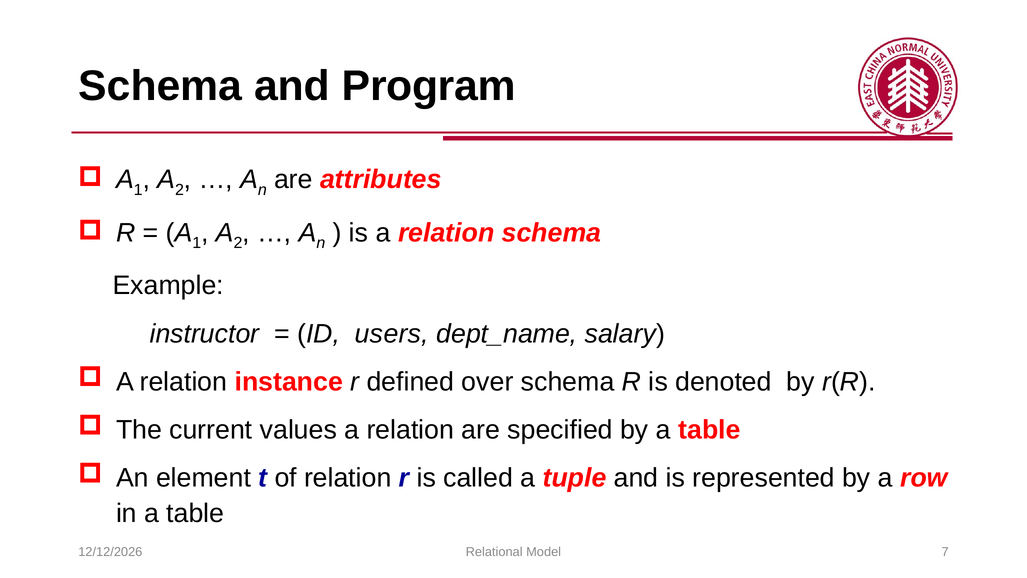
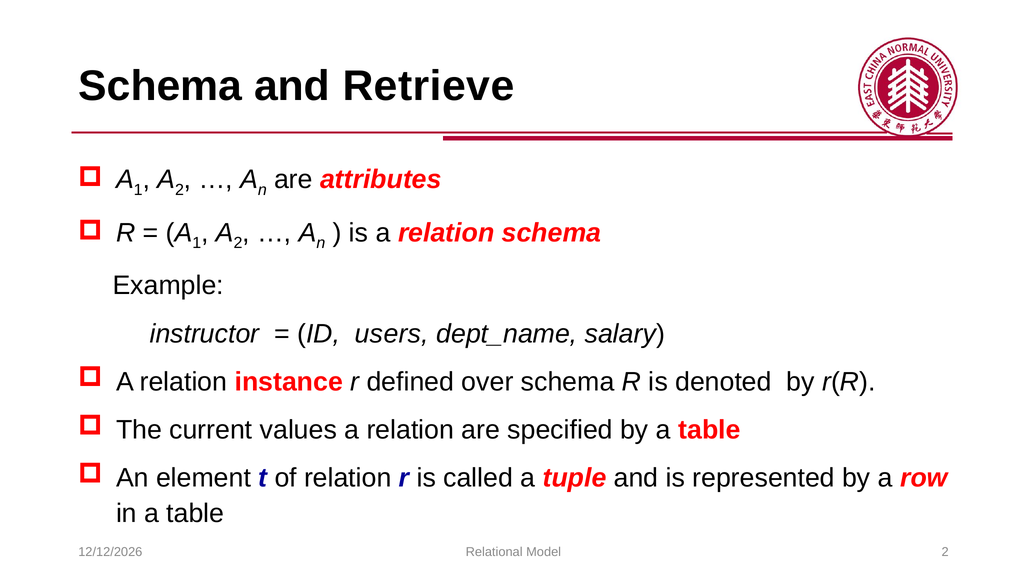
Program: Program -> Retrieve (428, 86)
Model 7: 7 -> 2 (945, 552)
